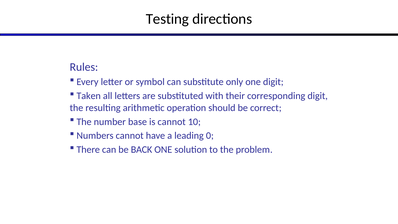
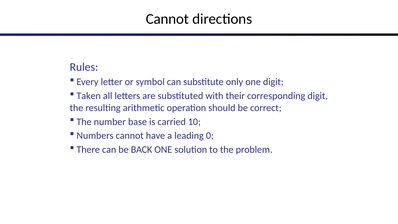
Testing: Testing -> Cannot (167, 19)
is cannot: cannot -> carried (172, 122)
